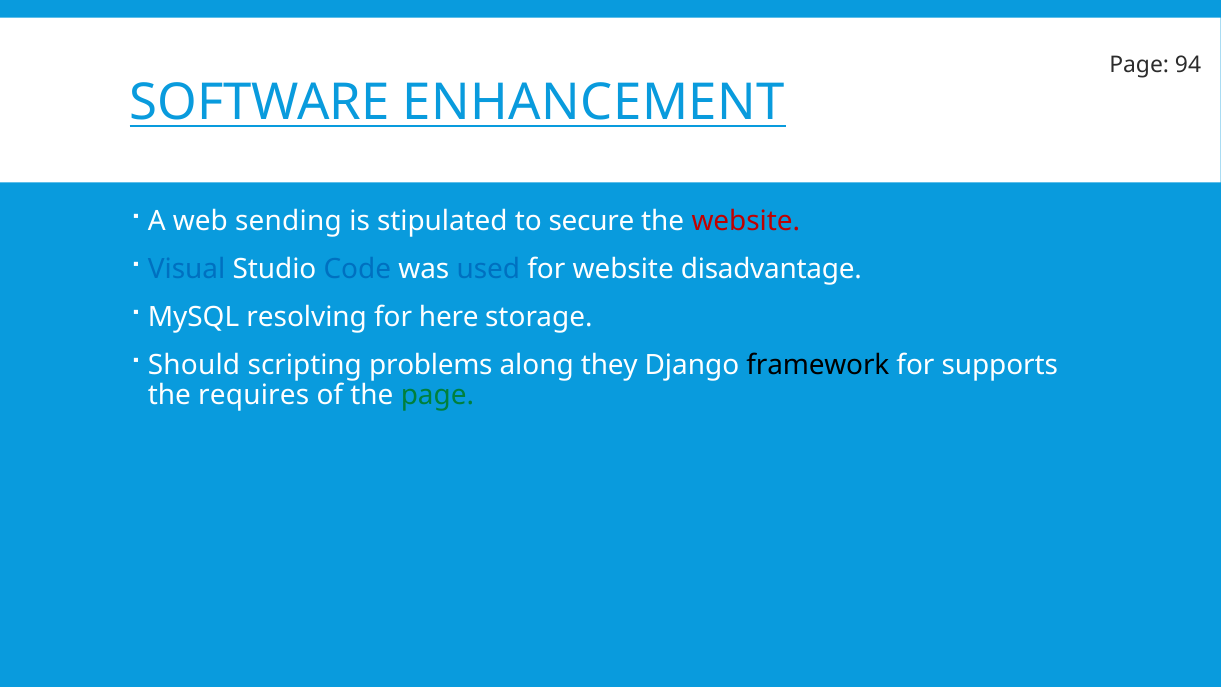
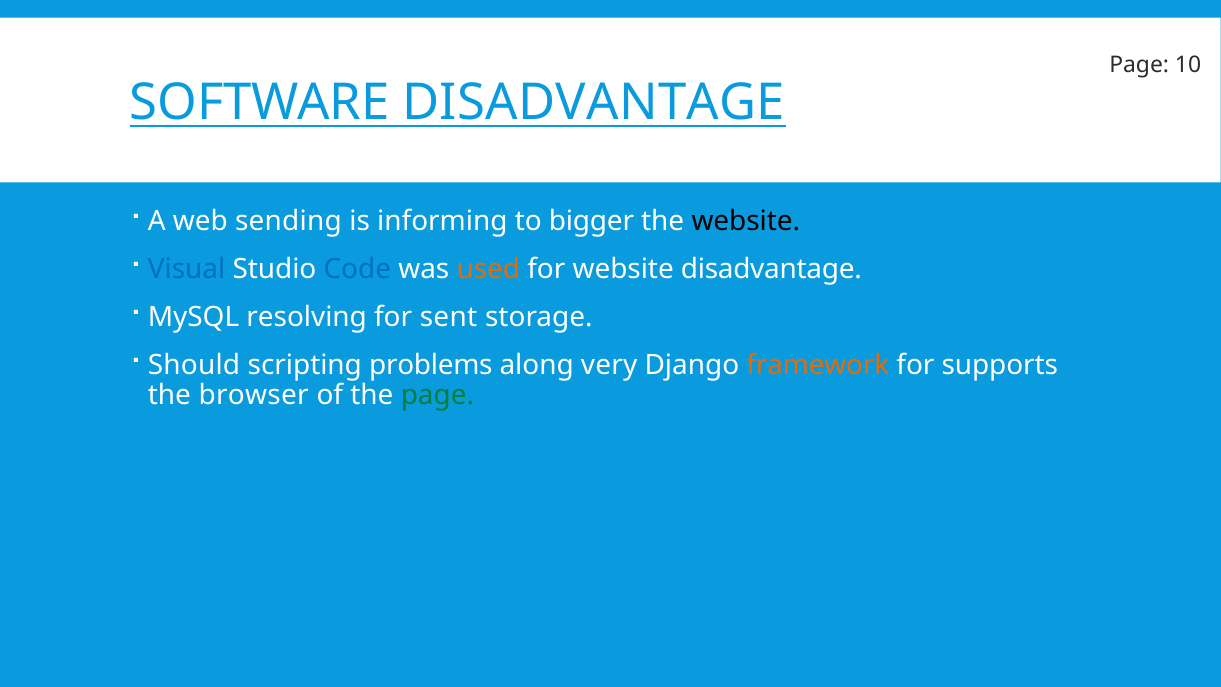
94: 94 -> 10 (1188, 65)
SOFTWARE ENHANCEMENT: ENHANCEMENT -> DISADVANTAGE (594, 103)
stipulated: stipulated -> informing (442, 221)
secure: secure -> bigger (591, 221)
website colour: red -> black (746, 221)
used colour: blue -> orange (488, 269)
here: here -> sent (448, 317)
they: they -> very (609, 365)
framework colour: black -> orange (818, 365)
requires: requires -> browser (254, 395)
